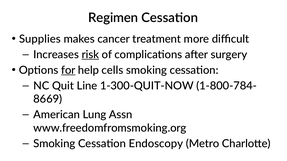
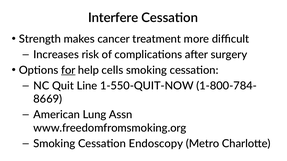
Regimen: Regimen -> Interfere (113, 18)
Supplies: Supplies -> Strength (40, 39)
risk underline: present -> none (90, 55)
1-300-QUIT-NOW: 1-300-QUIT-NOW -> 1-550-QUIT-NOW (147, 86)
